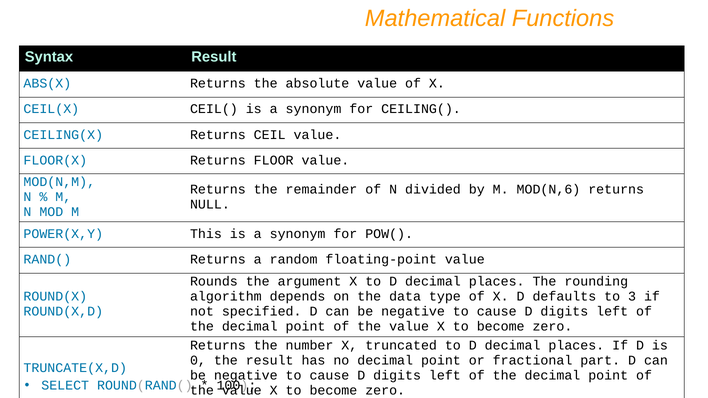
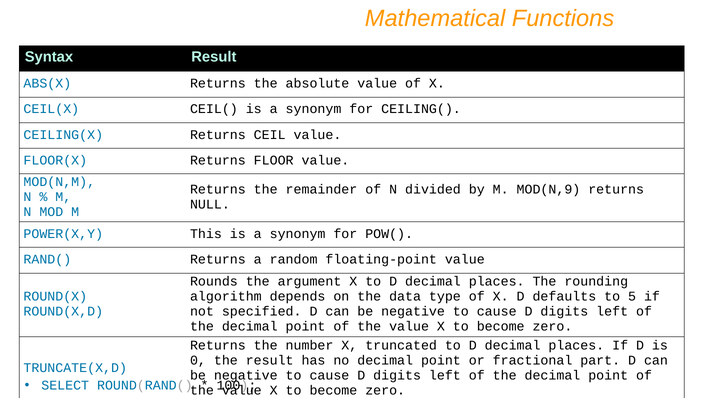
MOD(N,6: MOD(N,6 -> MOD(N,9 (548, 190)
3: 3 -> 5 (632, 297)
